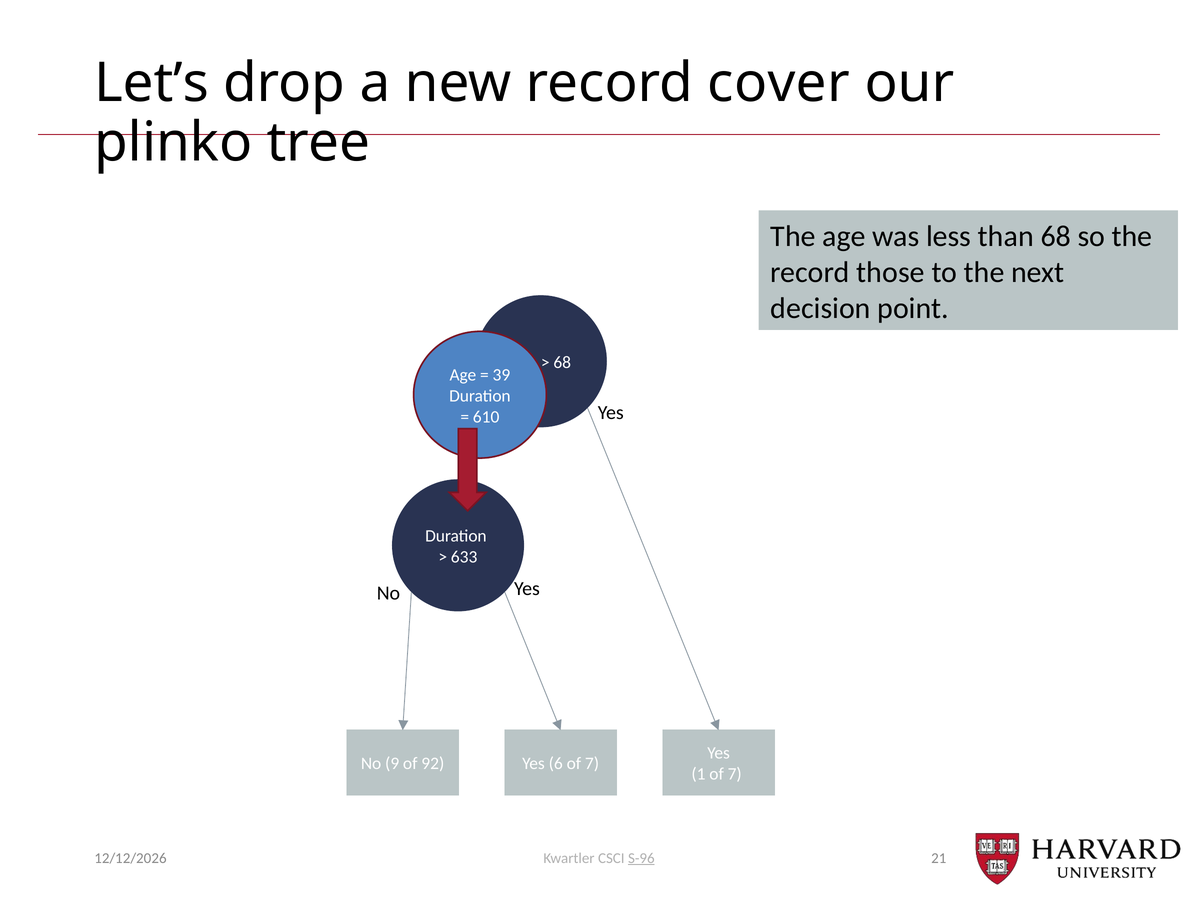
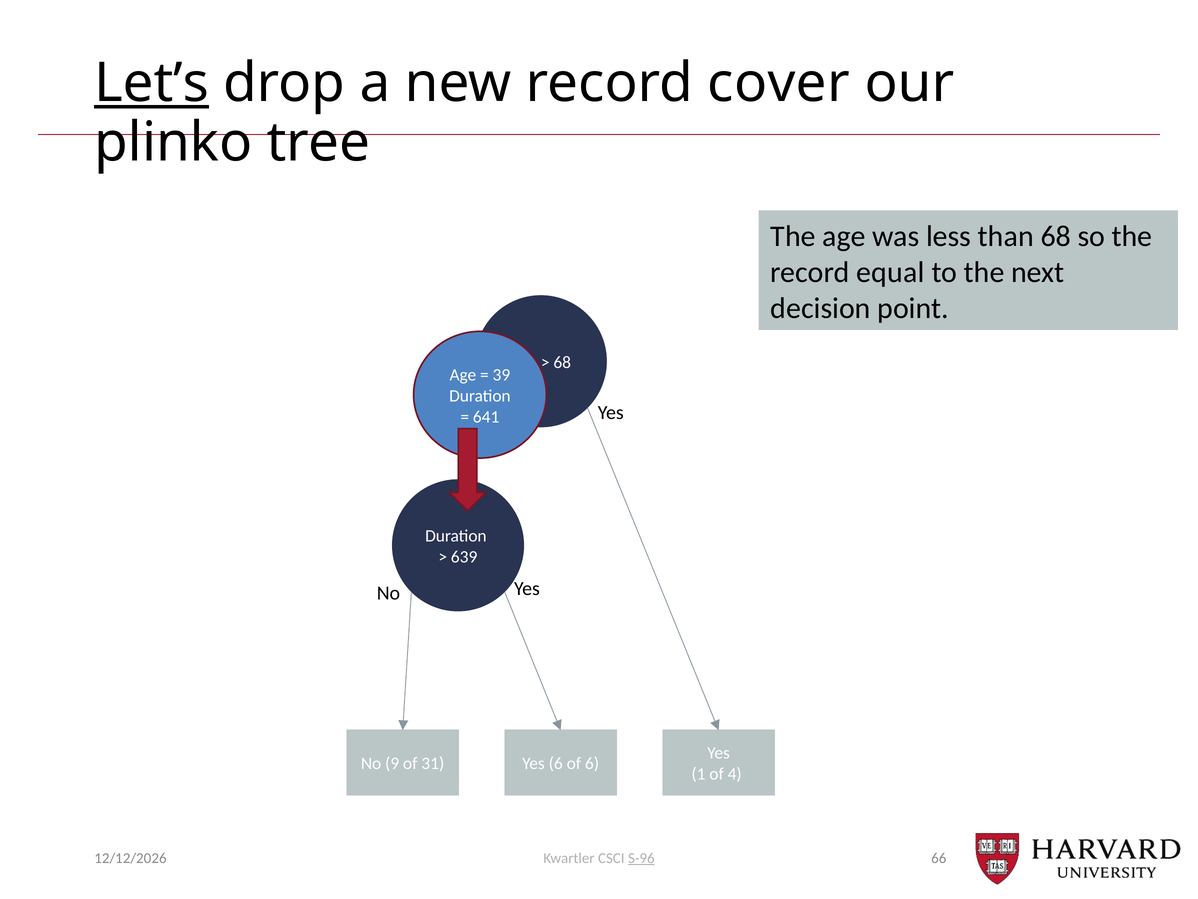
Let’s underline: none -> present (152, 83)
those: those -> equal (890, 272)
610: 610 -> 641 (486, 417)
633: 633 -> 639 (464, 557)
92: 92 -> 31 (433, 763)
6 of 7: 7 -> 6 (592, 763)
1 of 7: 7 -> 4 (735, 774)
21: 21 -> 66 (939, 858)
